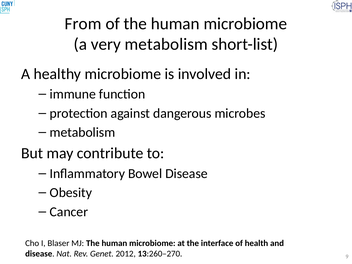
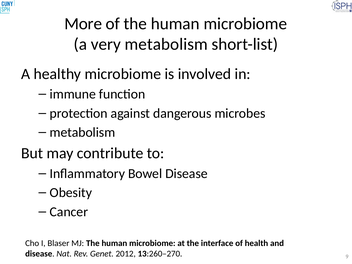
From: From -> More (83, 24)
